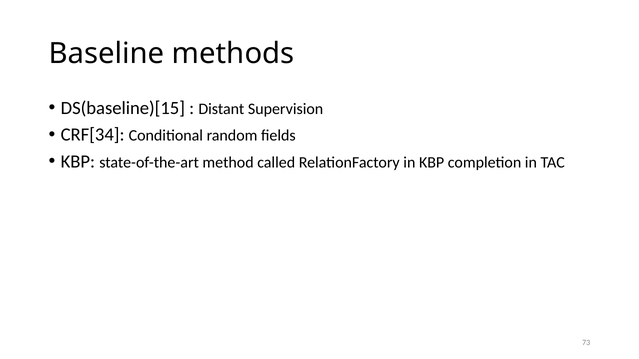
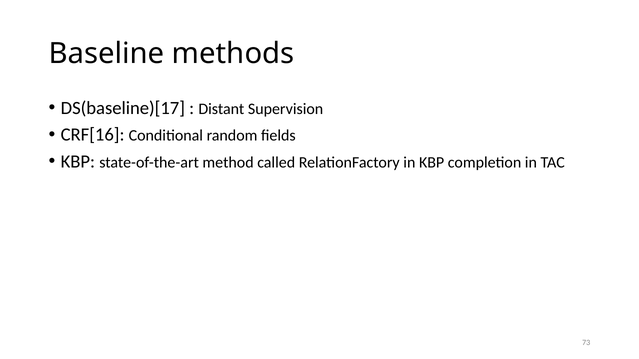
DS(baseline)[15: DS(baseline)[15 -> DS(baseline)[17 (123, 108)
CRF[34: CRF[34 -> CRF[16 (93, 135)
